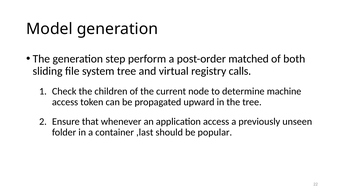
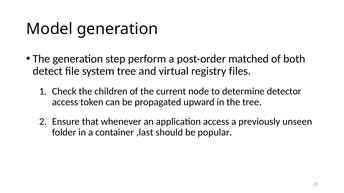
sliding: sliding -> detect (48, 71)
calls: calls -> files (240, 71)
machine: machine -> detector (284, 92)
